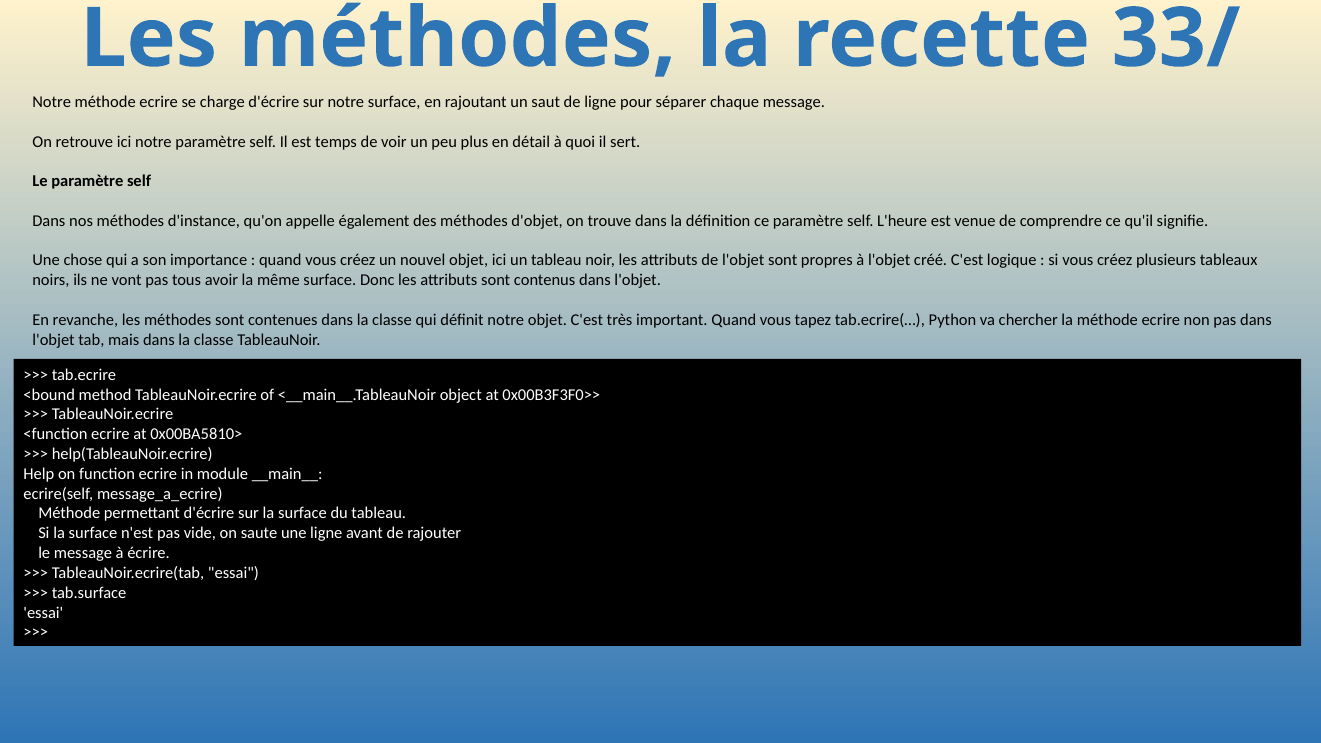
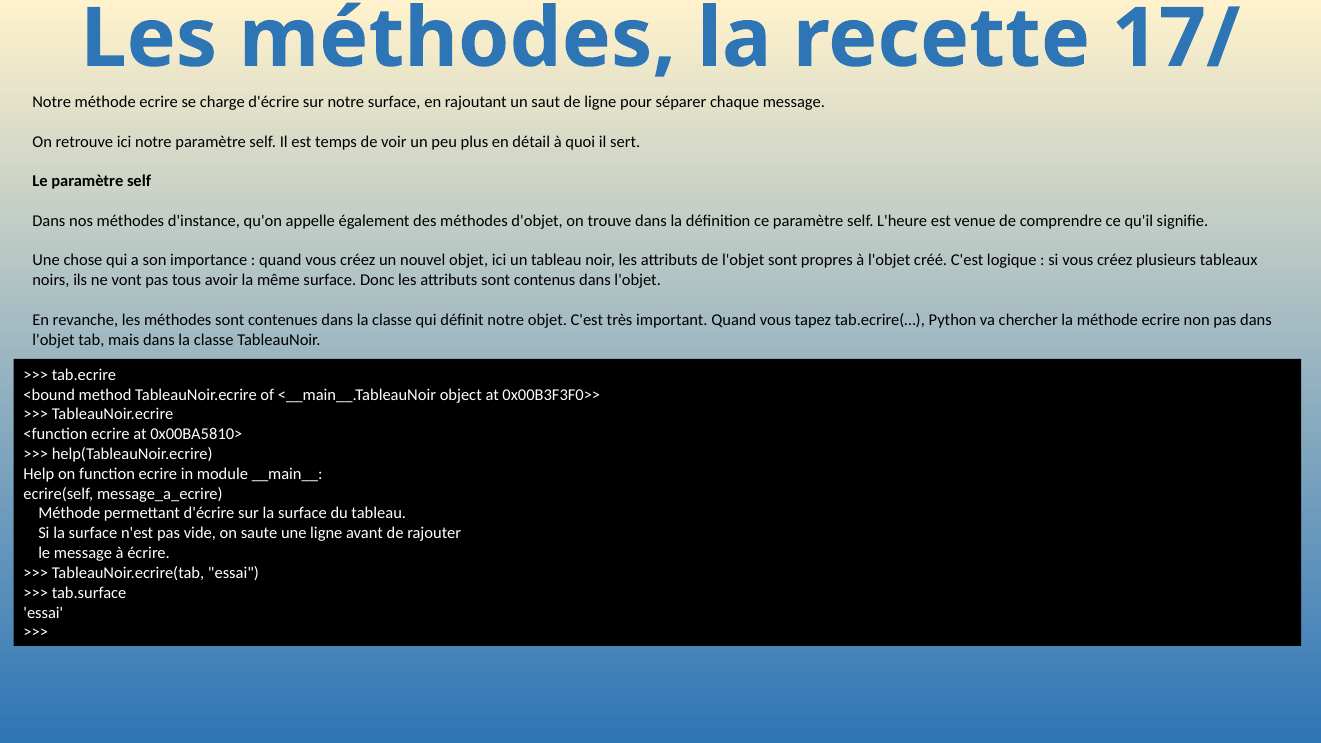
33/: 33/ -> 17/ (1176, 39)
